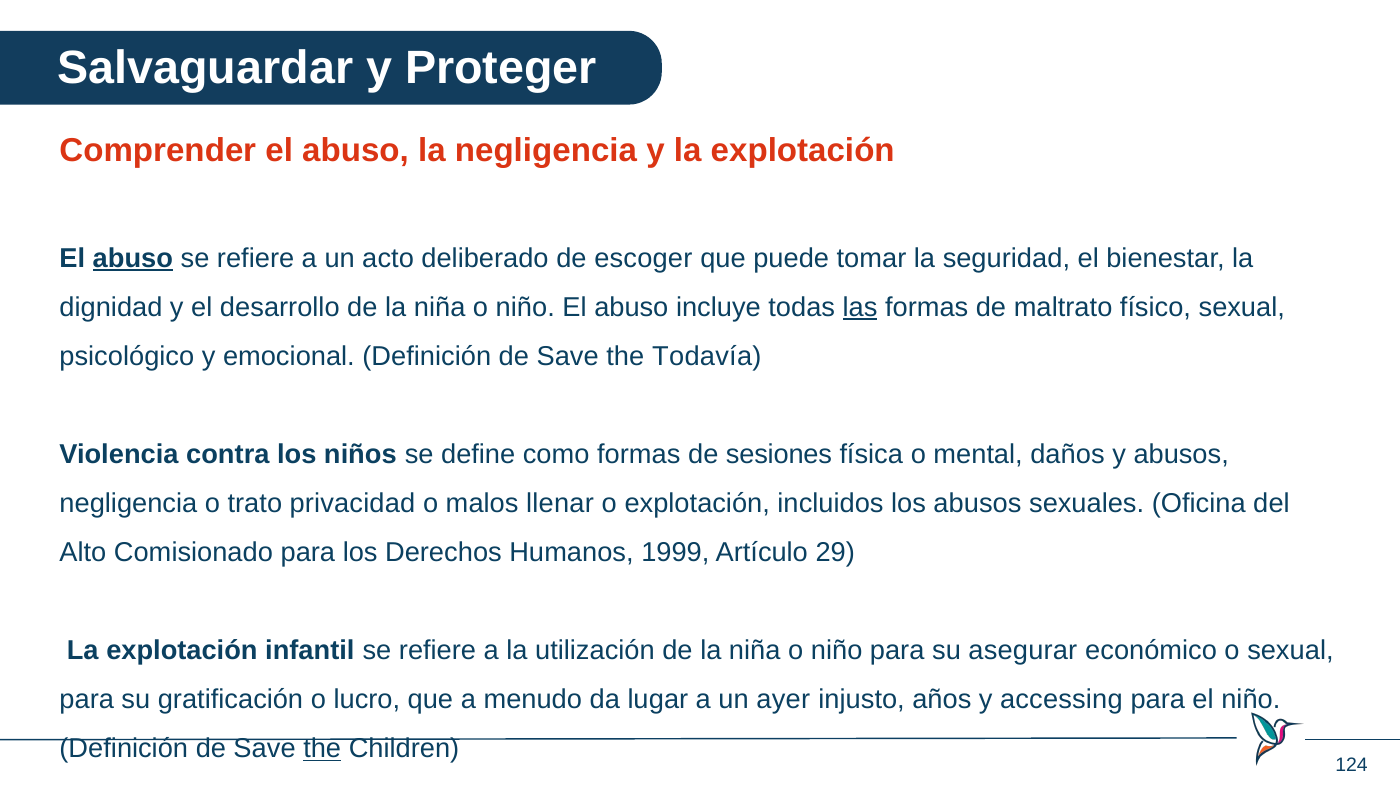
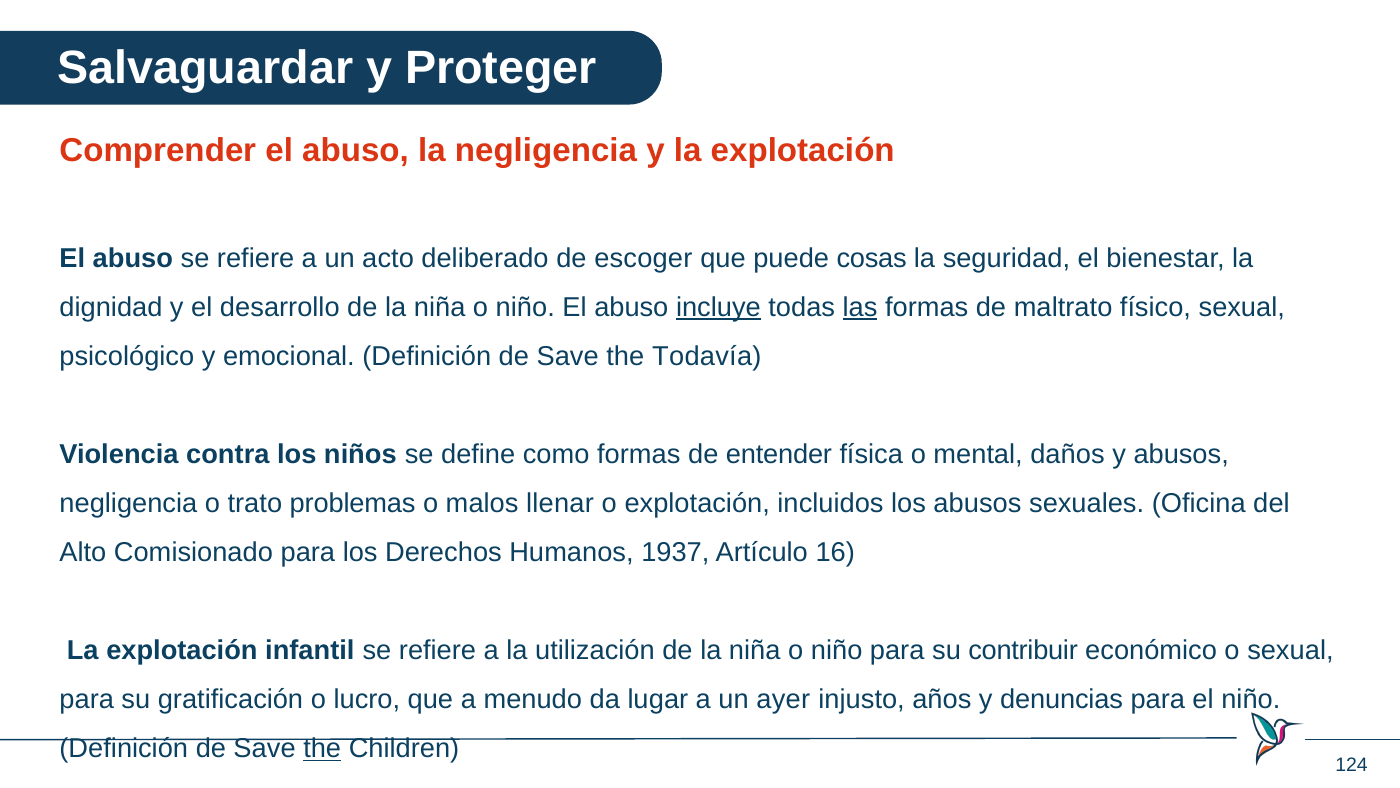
abuso underline: present -> none (133, 258)
tomar: tomar -> cosas (872, 258)
incluye underline: none -> present (718, 307)
sesiones: sesiones -> entender (779, 454)
privacidad: privacidad -> problemas (353, 503)
1999: 1999 -> 1937 (675, 552)
29: 29 -> 16 (835, 552)
asegurar: asegurar -> contribuir (1023, 650)
accessing: accessing -> denuncias (1062, 699)
